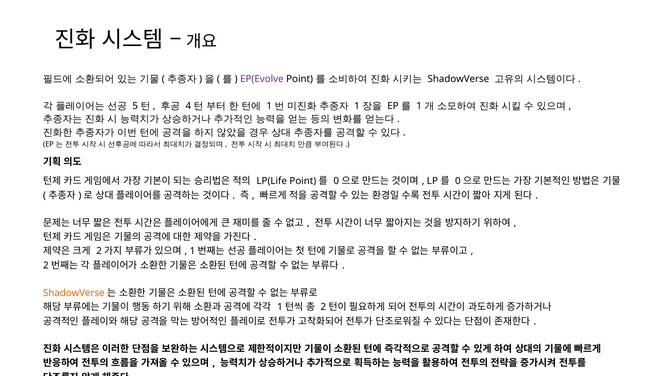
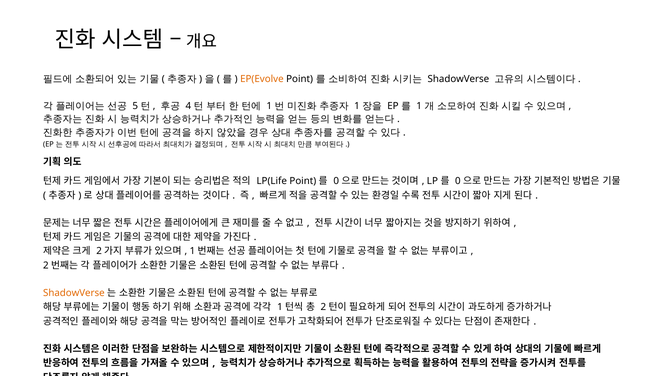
EP(Evolve colour: purple -> orange (262, 79)
